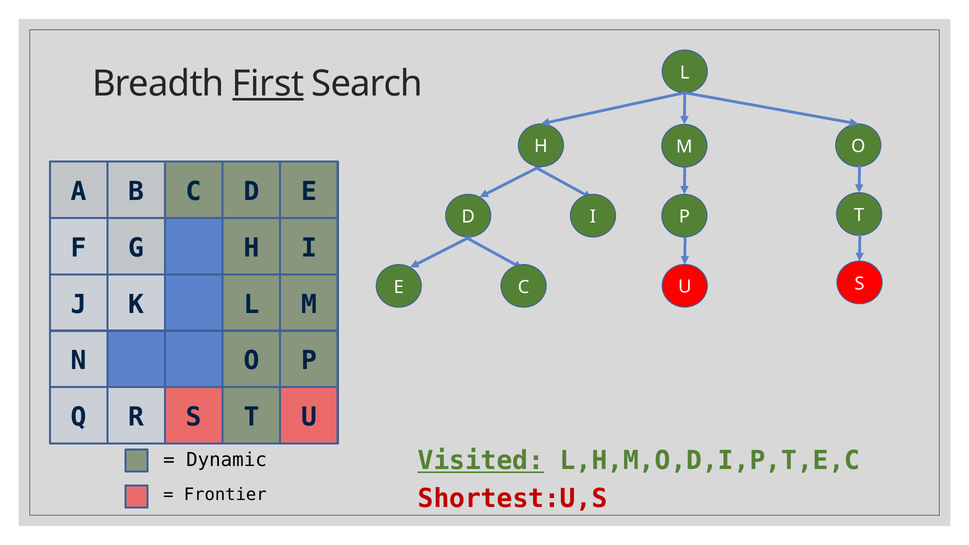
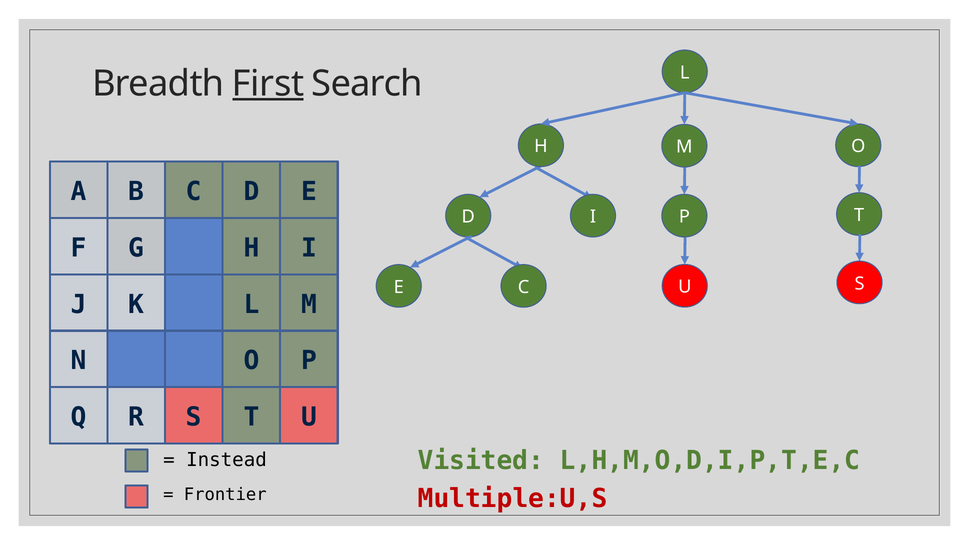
Visited underline: present -> none (481, 461)
Dynamic: Dynamic -> Instead (227, 460)
Shortest:U,S: Shortest:U,S -> Multiple:U,S (513, 499)
